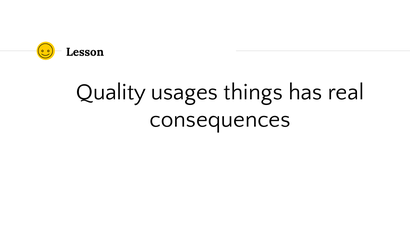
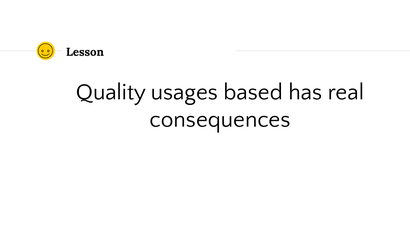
things: things -> based (253, 92)
